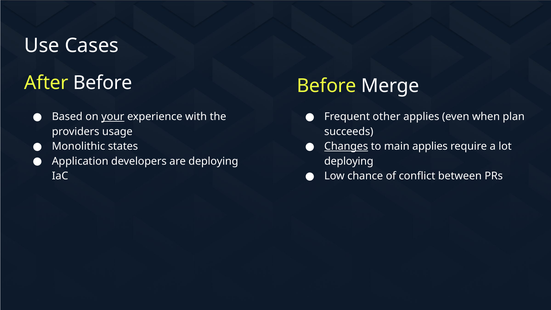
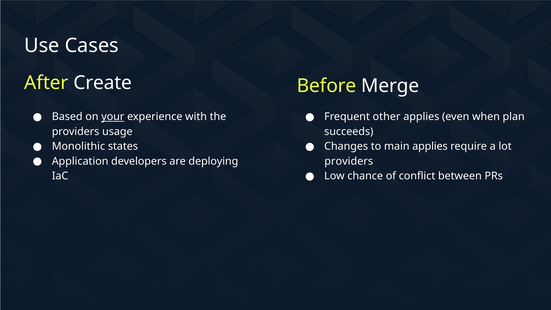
After Before: Before -> Create (103, 83)
Changes underline: present -> none (346, 146)
deploying: deploying -> providers (349, 161)
